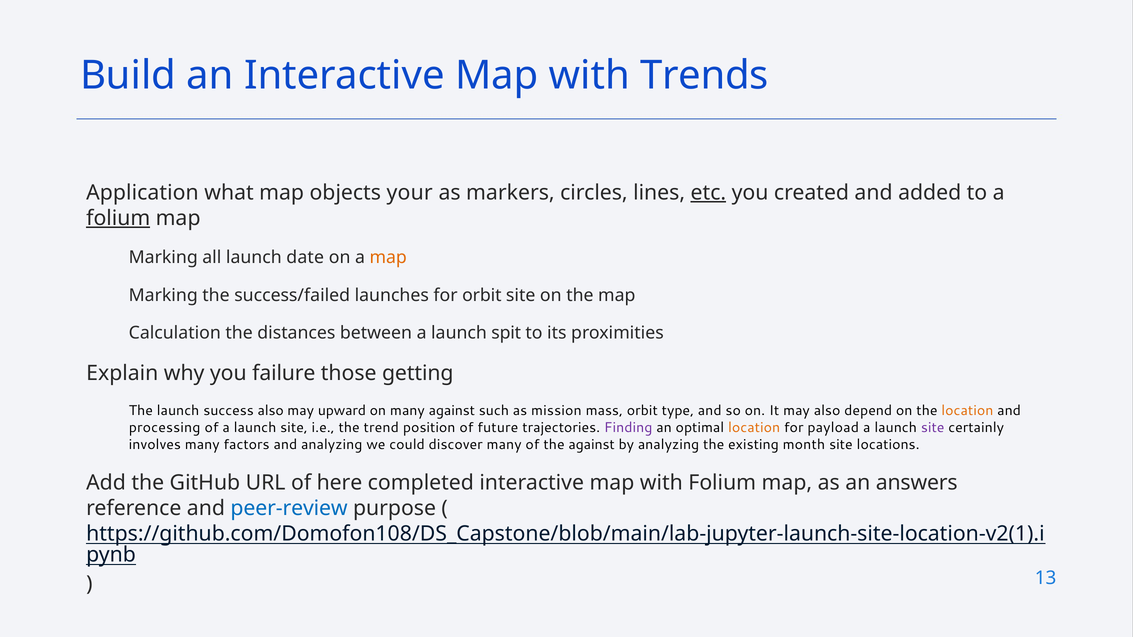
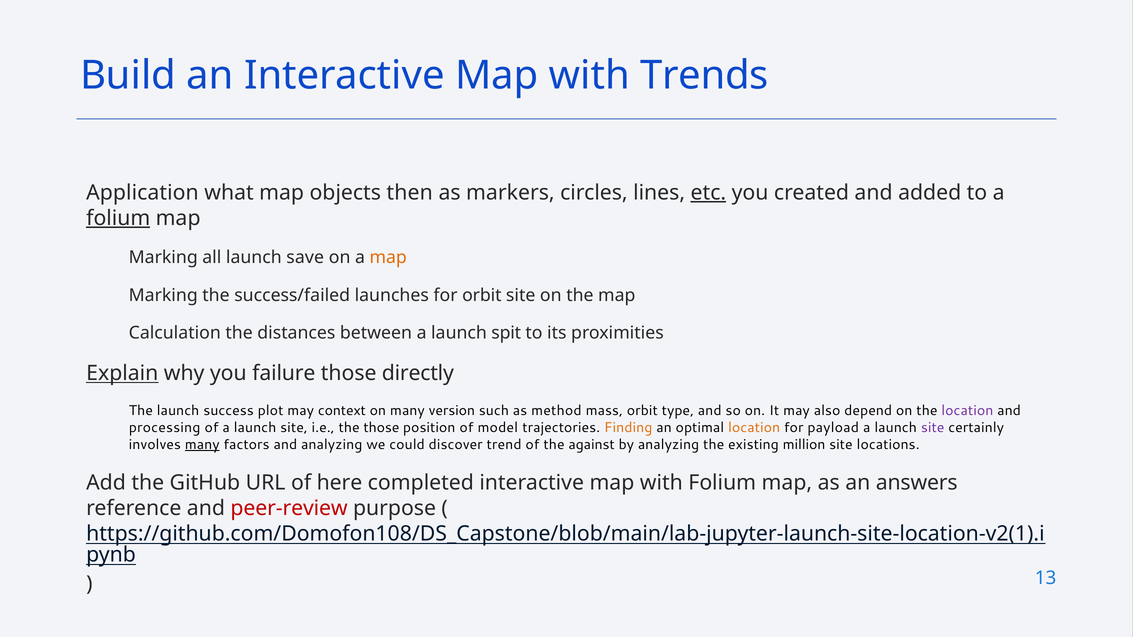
your: your -> then (410, 193)
date: date -> save (305, 258)
Explain underline: none -> present (122, 373)
getting: getting -> directly (418, 373)
success also: also -> plot (271, 411)
upward: upward -> context (342, 411)
many against: against -> version (452, 411)
mission: mission -> method (556, 411)
location colour: orange -> purple (967, 411)
the trend: trend -> those (381, 428)
future: future -> model (498, 428)
Finding colour: purple -> orange (628, 428)
many underline: none -> present (202, 445)
discover many: many -> trend (504, 445)
month: month -> million (804, 445)
peer-review colour: blue -> red (289, 508)
